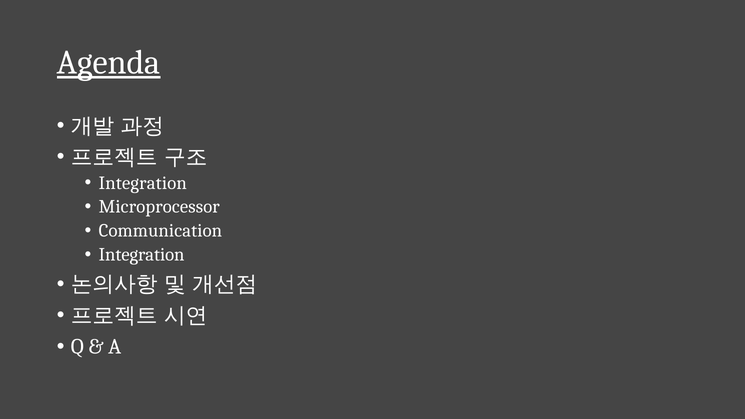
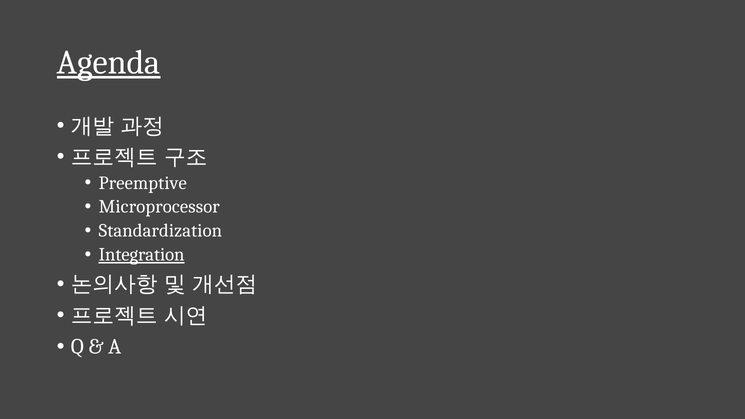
Integration: Integration -> Preemptive (143, 183)
Communication: Communication -> Standardization (160, 231)
Integration underline: none -> present (142, 255)
